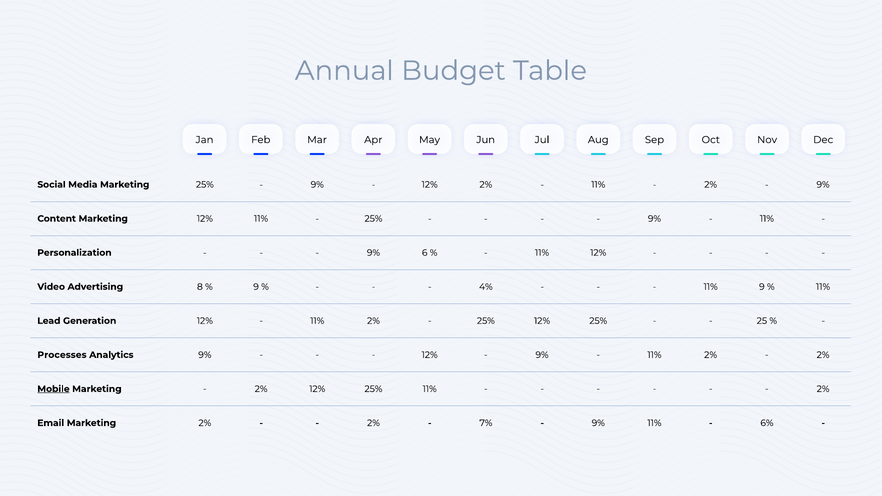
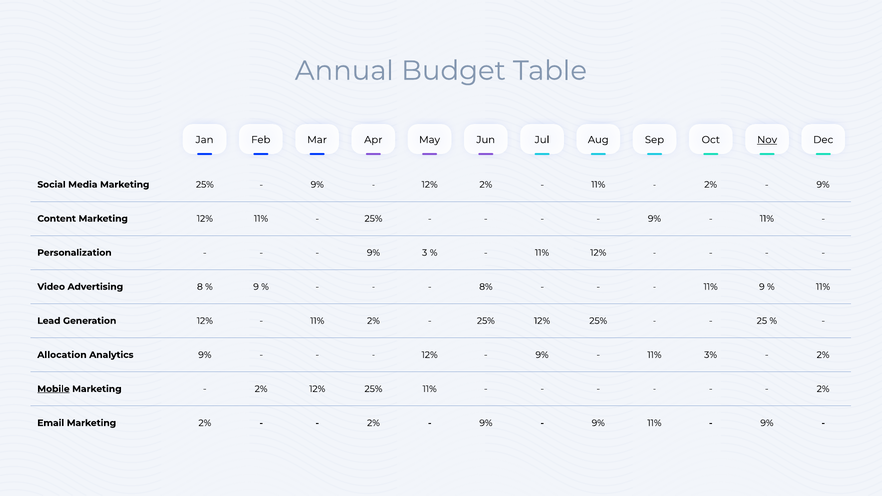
Nov underline: none -> present (767, 140)
6: 6 -> 3 (425, 253)
4%: 4% -> 8% (486, 287)
Processes: Processes -> Allocation (62, 355)
2%: 2% -> 3% (711, 355)
7%: 7% -> 9% (486, 423)
6%: 6% -> 9% (767, 423)
